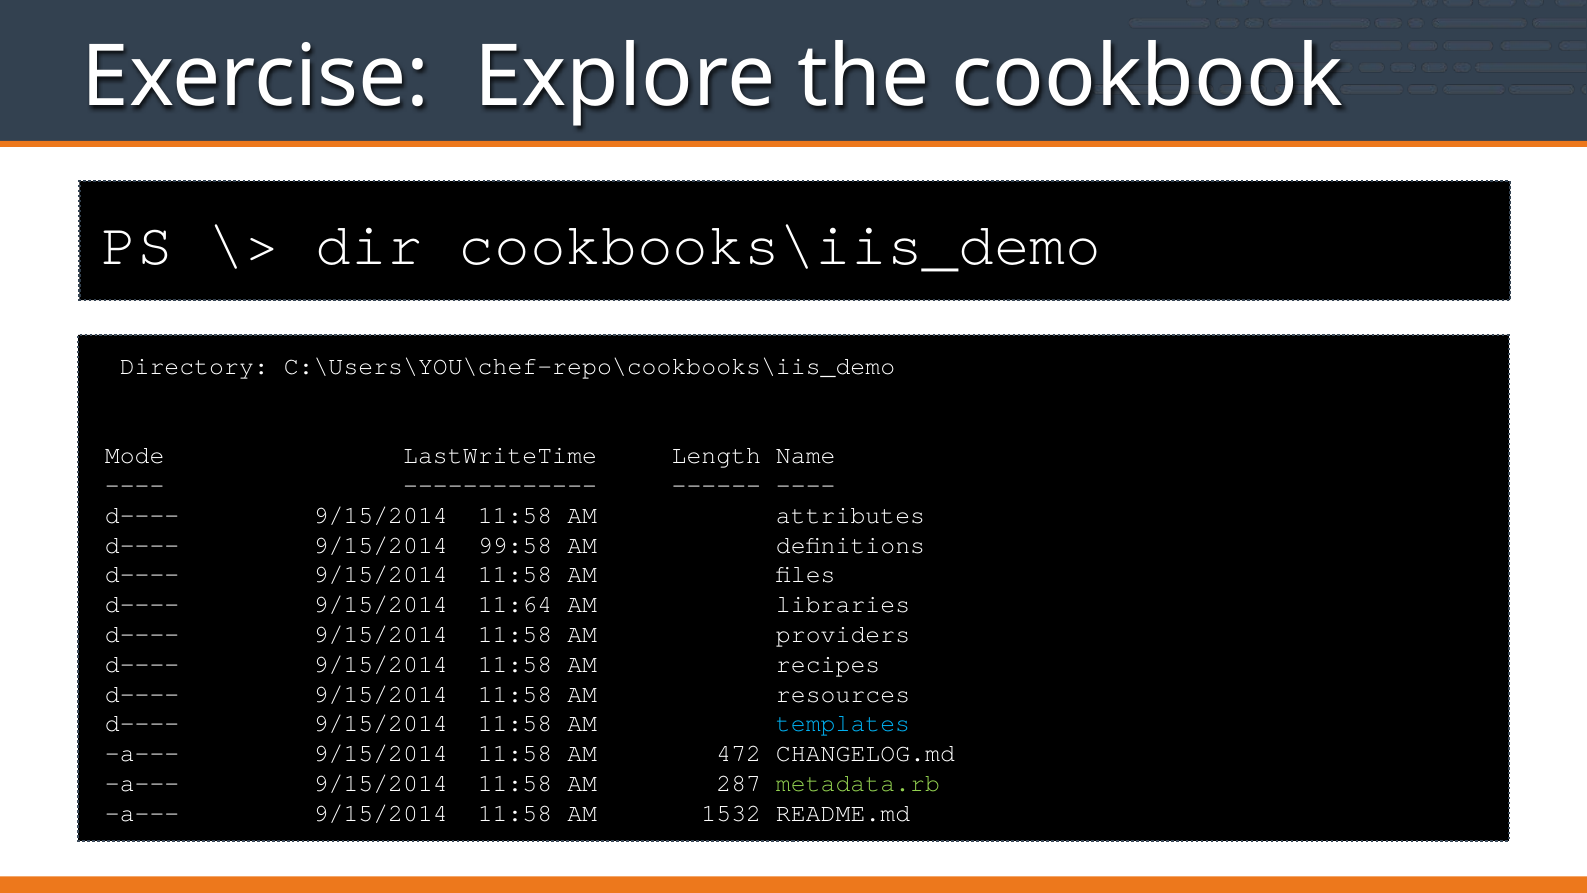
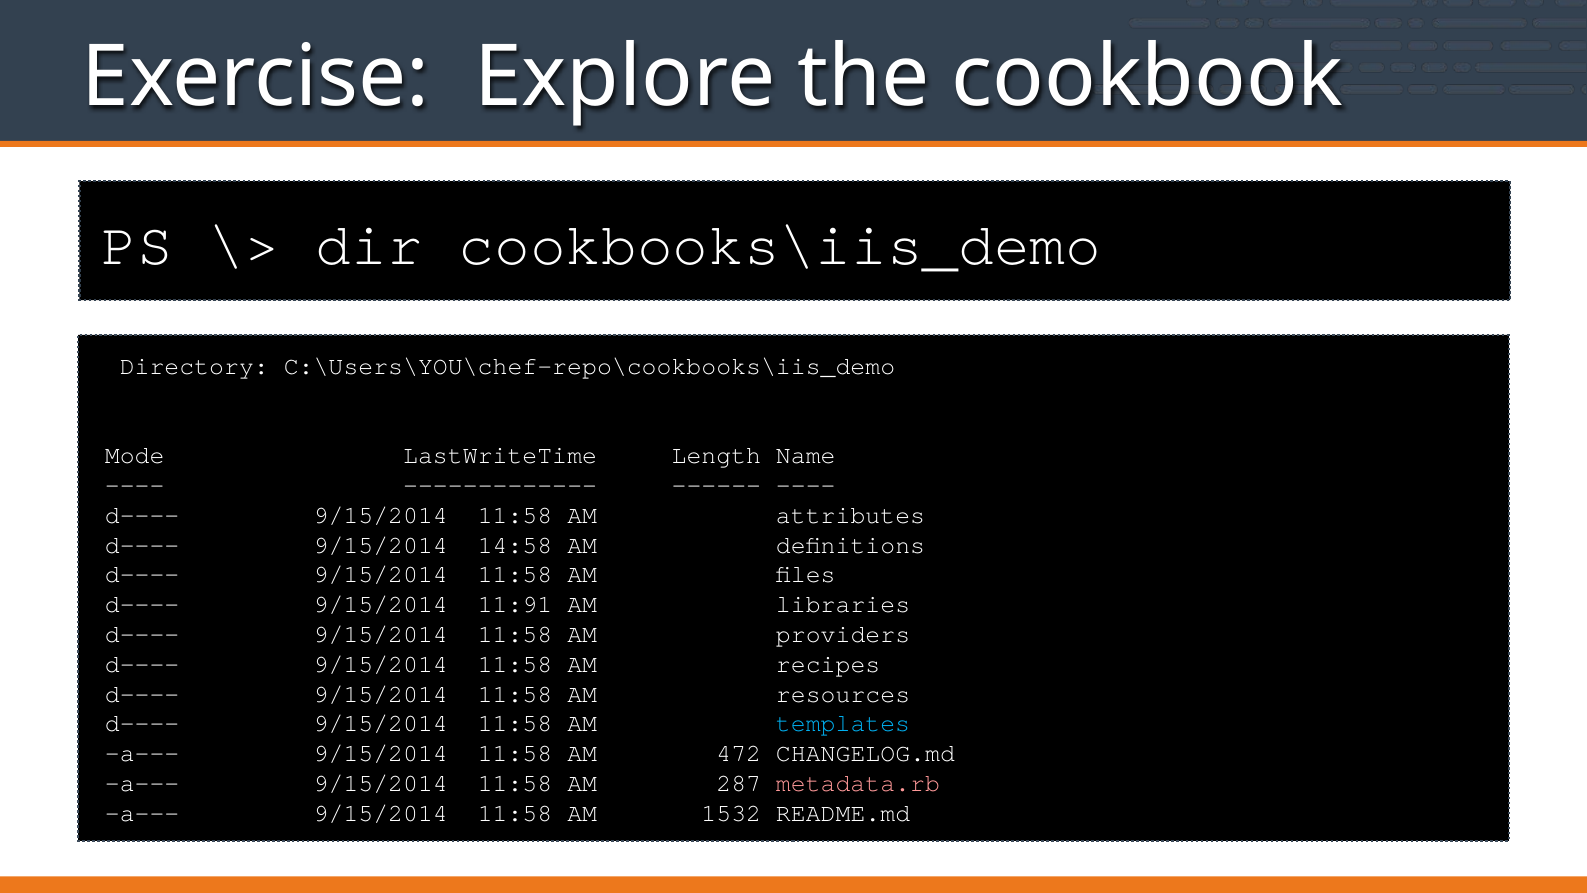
99:58: 99:58 -> 14:58 (515, 545)
11:64: 11:64 -> 11:91 (515, 604)
metadata.rb colour: light green -> pink (858, 783)
